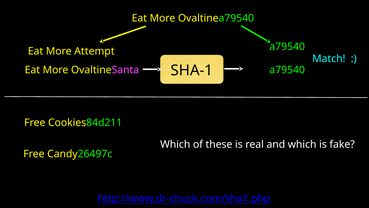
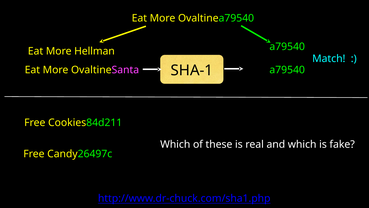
Attempt: Attempt -> Hellman (94, 51)
